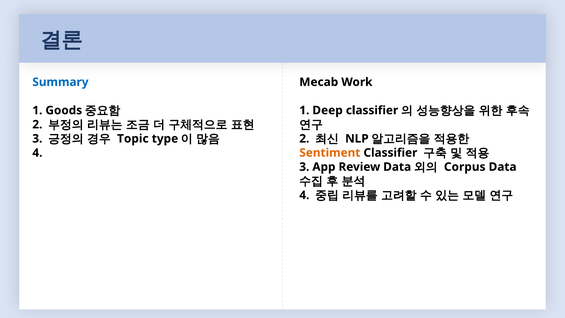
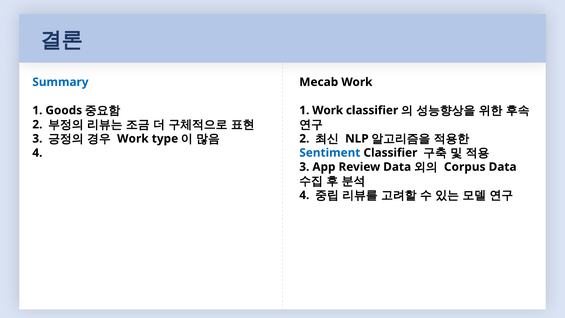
1 Deep: Deep -> Work (328, 110)
Topic: Topic -> Work (133, 139)
Sentiment colour: orange -> blue (330, 153)
